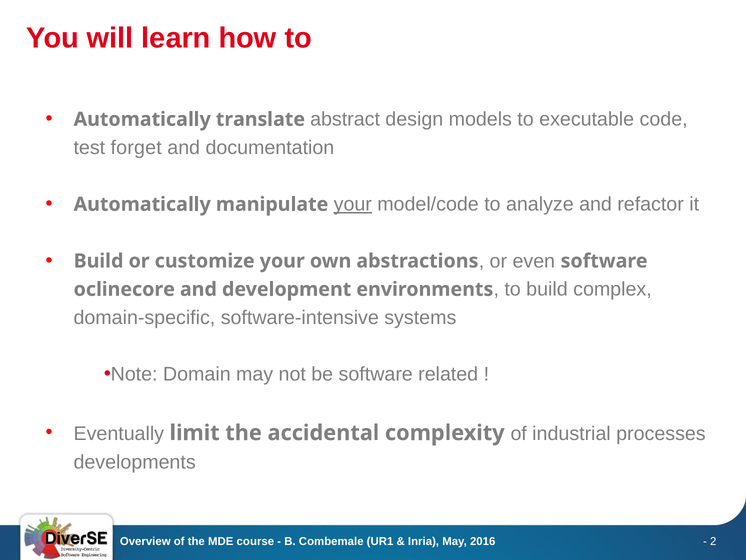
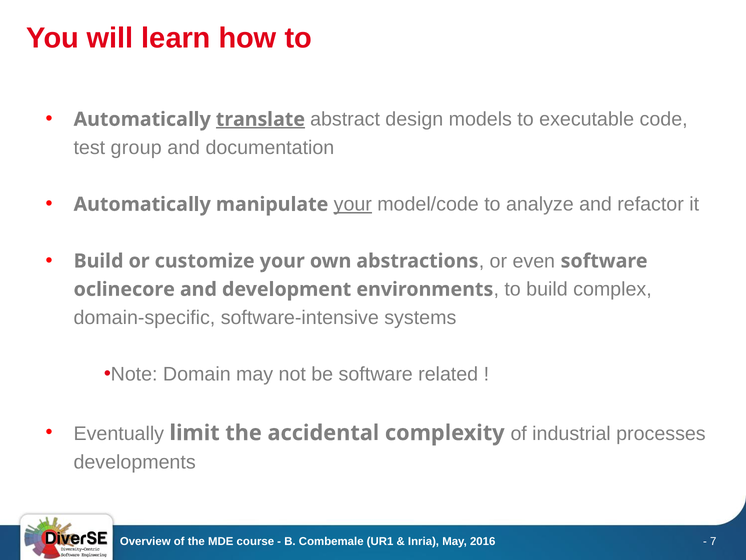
translate underline: none -> present (260, 119)
forget: forget -> group (136, 148)
2: 2 -> 7 (713, 541)
